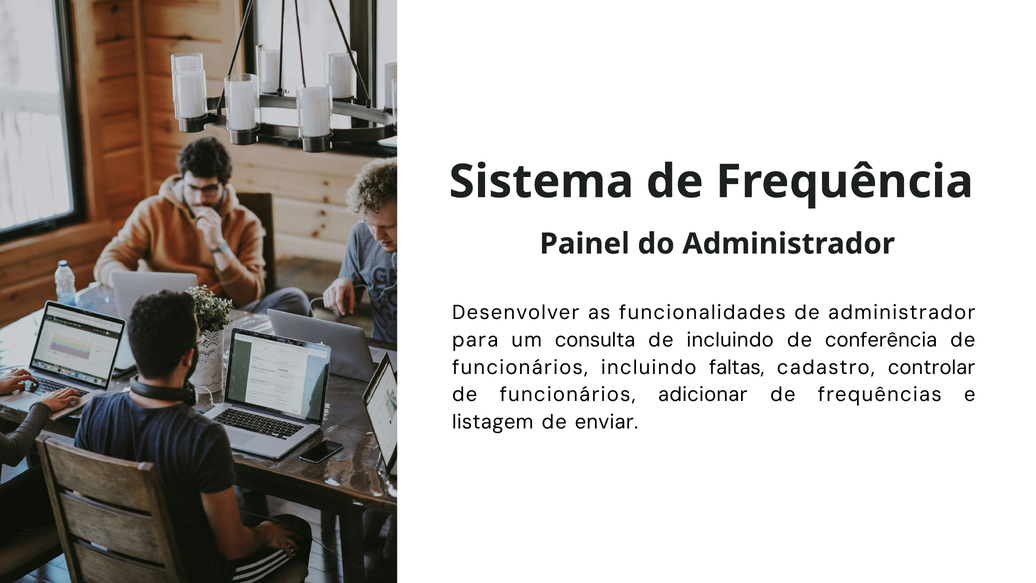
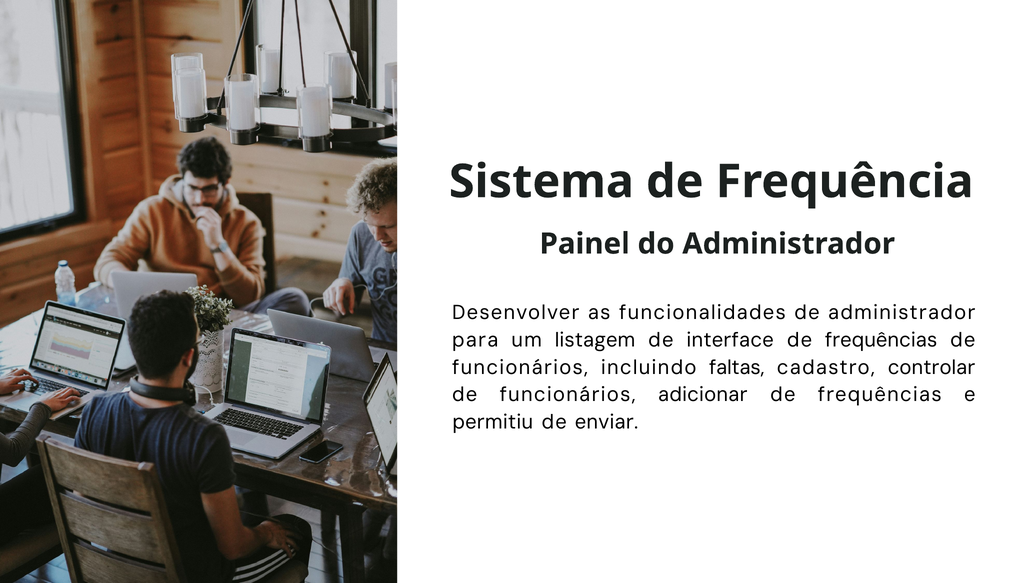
consulta: consulta -> listagem (595, 340)
de incluindo: incluindo -> interface (730, 340)
conferência: conferência -> frequências (881, 340)
listagem: listagem -> permitiu (493, 422)
